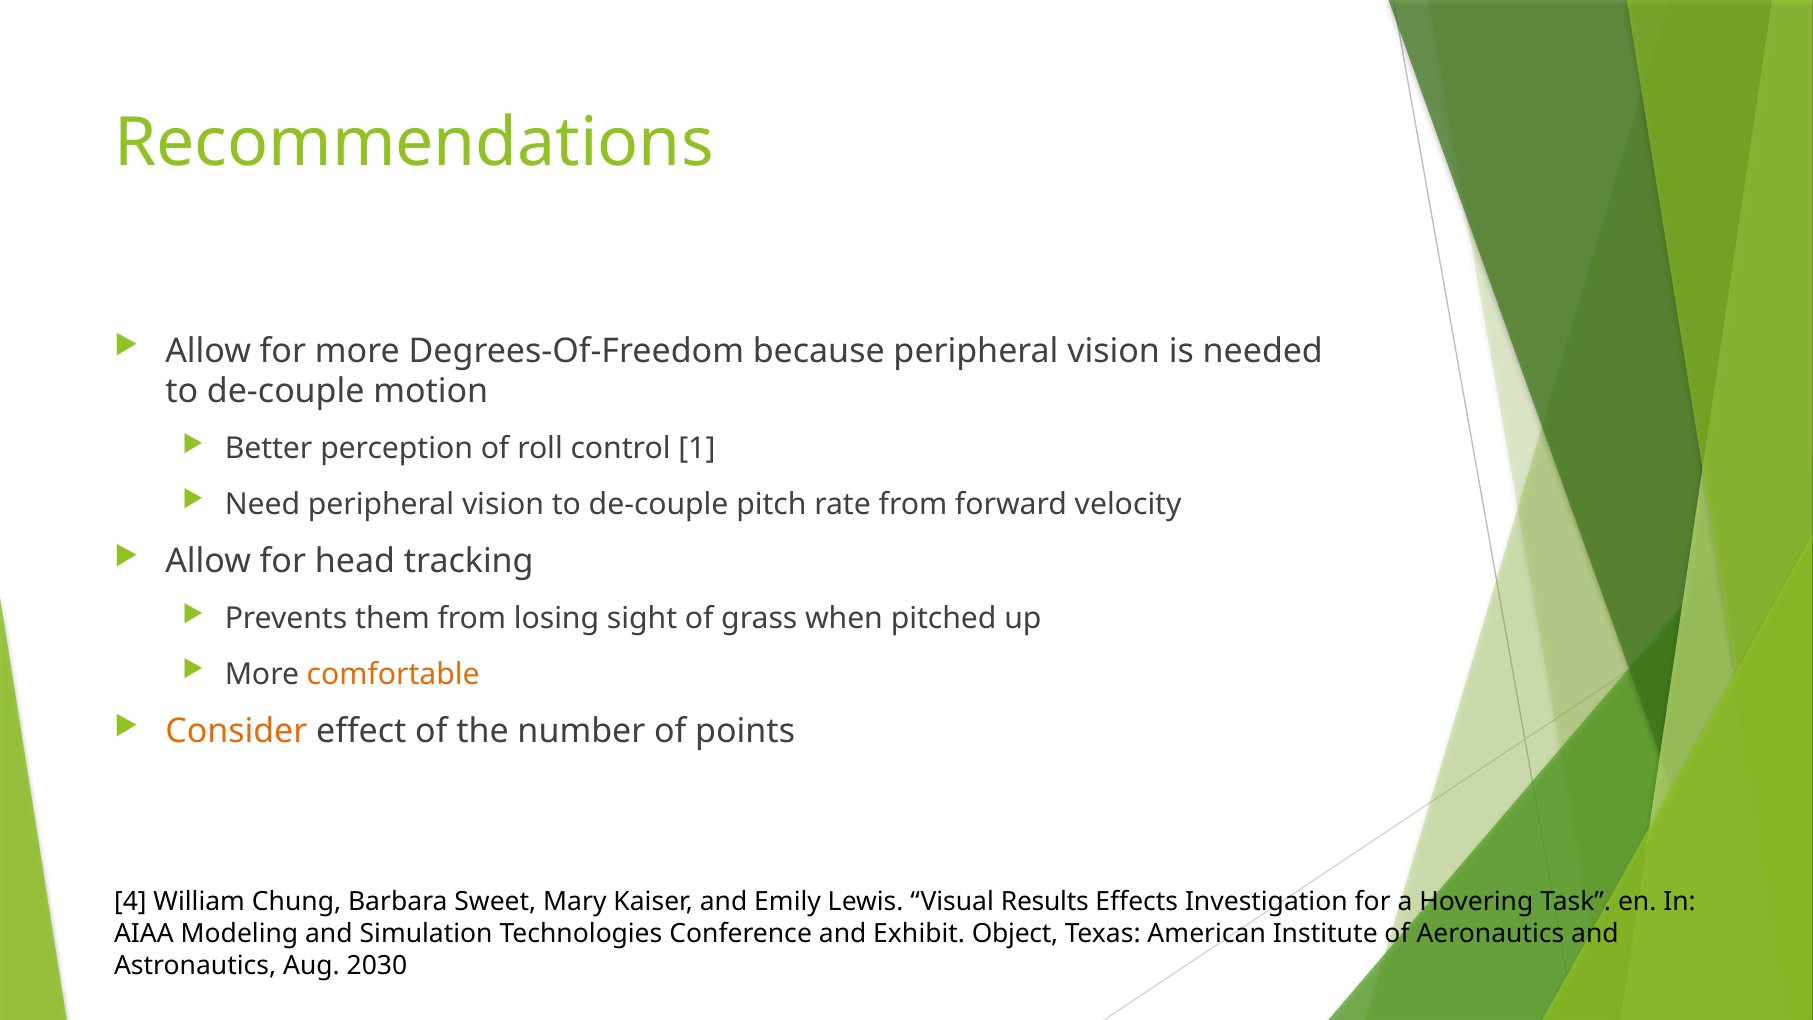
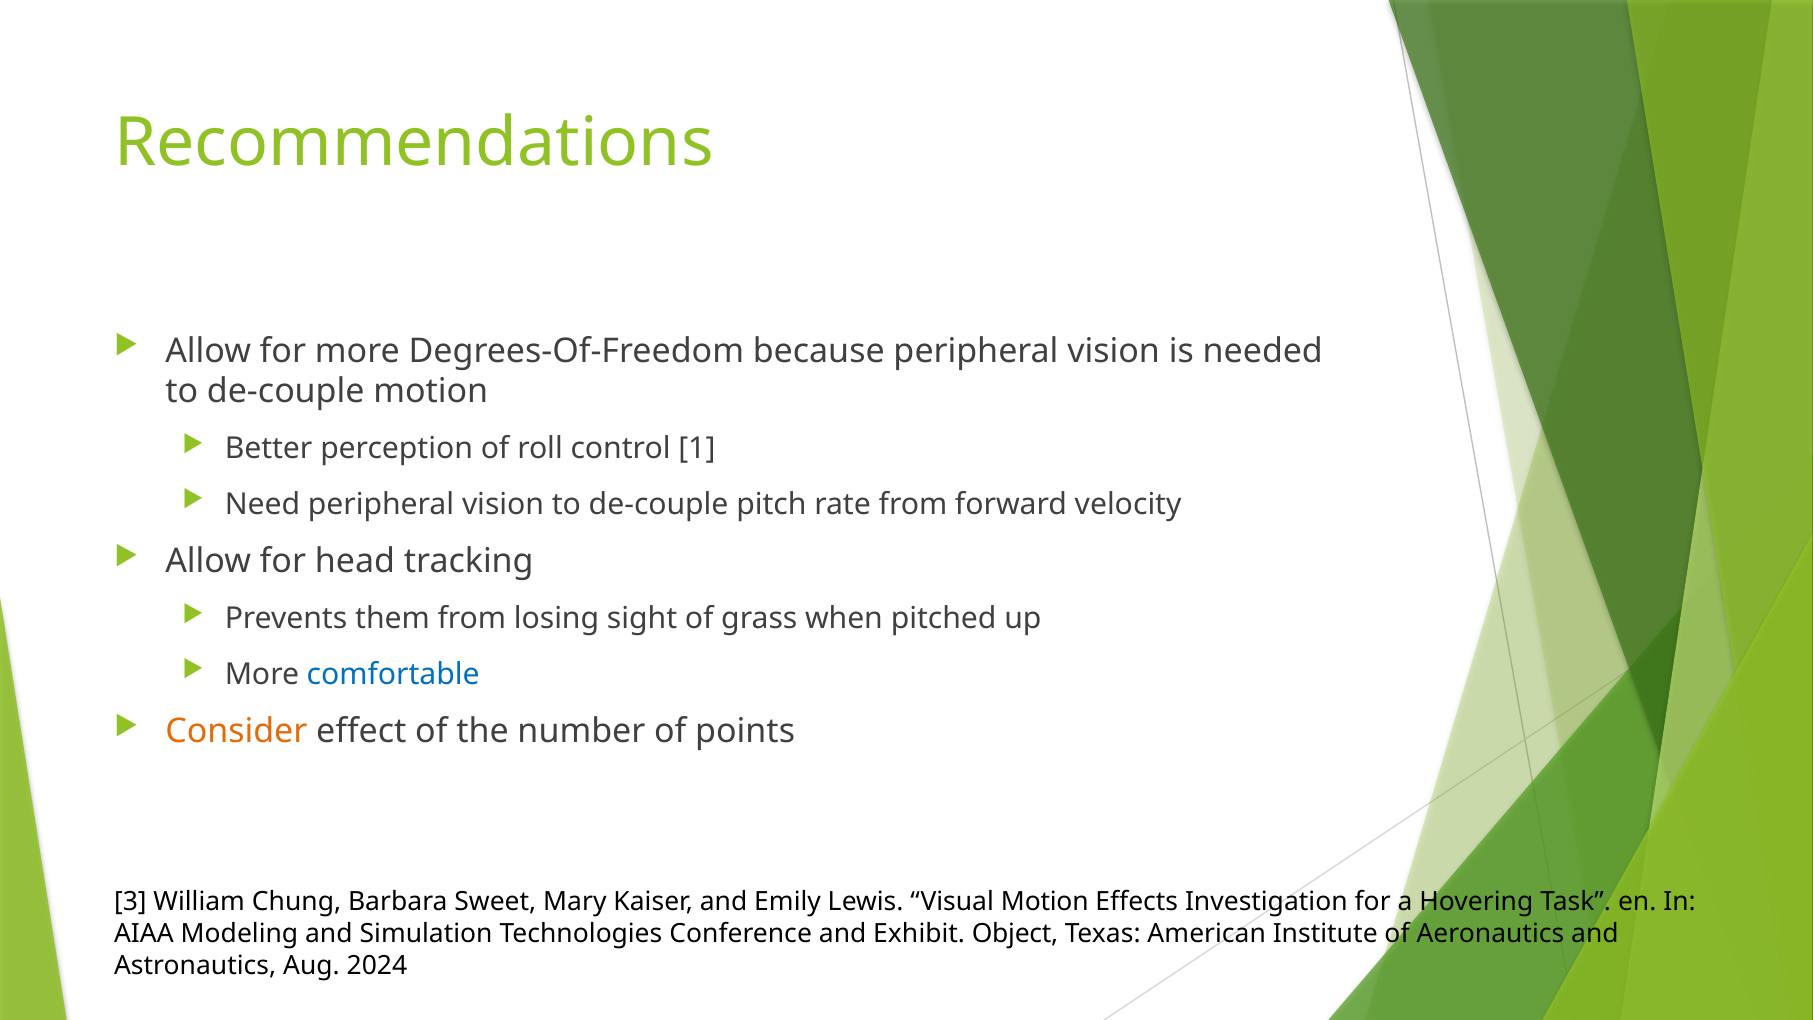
comfortable colour: orange -> blue (393, 674)
4: 4 -> 3 (130, 902)
Visual Results: Results -> Motion (1045, 902)
2030: 2030 -> 2024 (377, 966)
